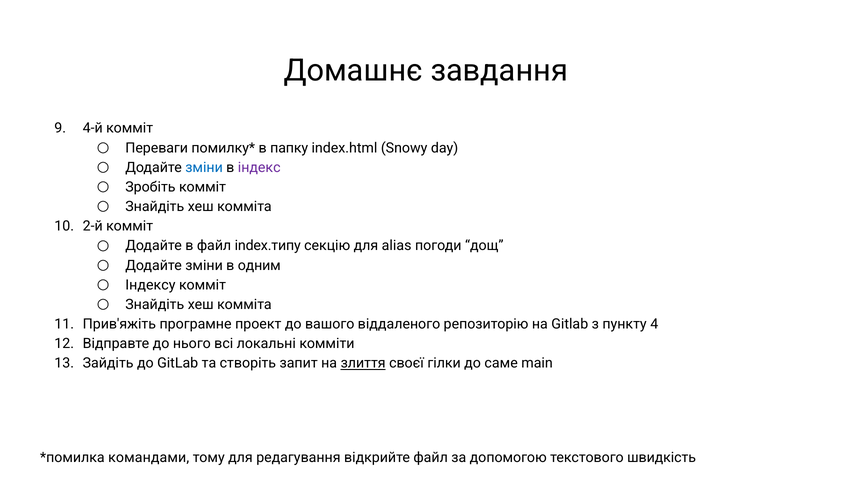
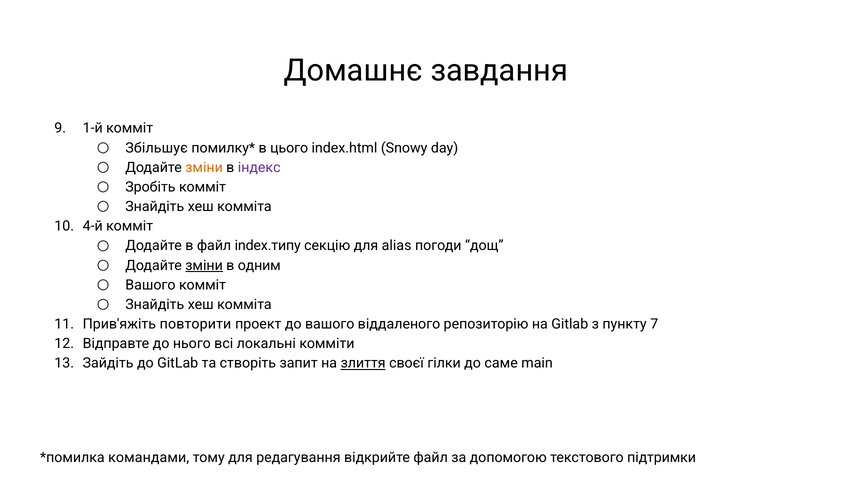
4-й: 4-й -> 1-й (93, 128)
Переваги: Переваги -> Збільшує (157, 148)
папку: папку -> цього (289, 148)
зміни colour: blue -> orange (204, 168)
2-й: 2-й -> 4-й (93, 226)
зміни underline: none -> present (204, 266)
Індексу: Індексу -> Вашого (150, 285)
програмне: програмне -> повторити (195, 324)
4: 4 -> 7 (654, 324)
швидкість: швидкість -> підтримки (662, 458)
